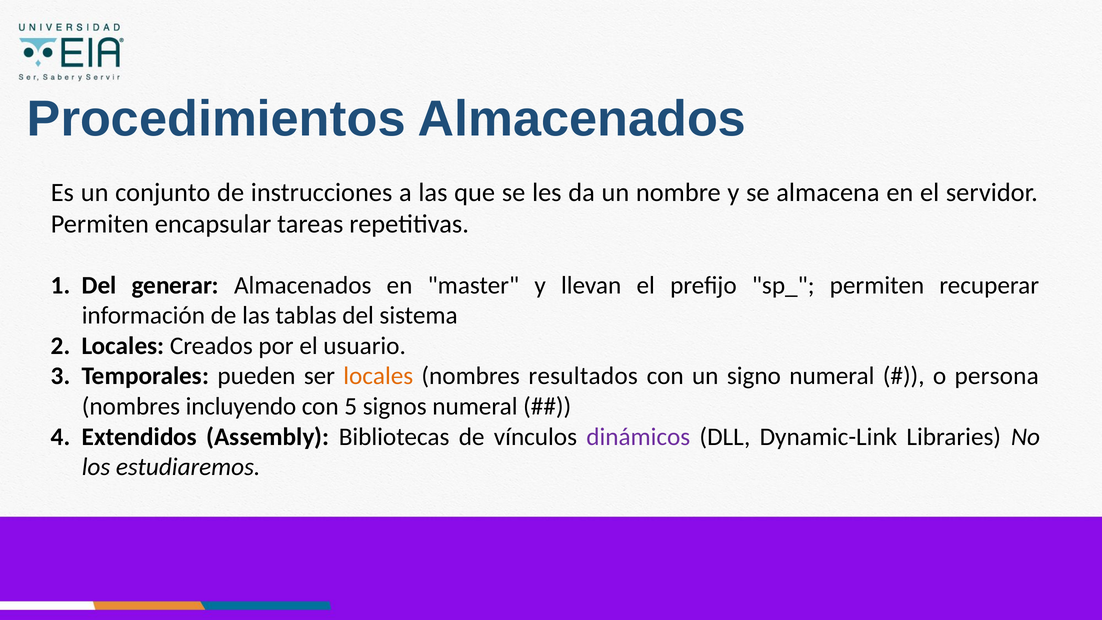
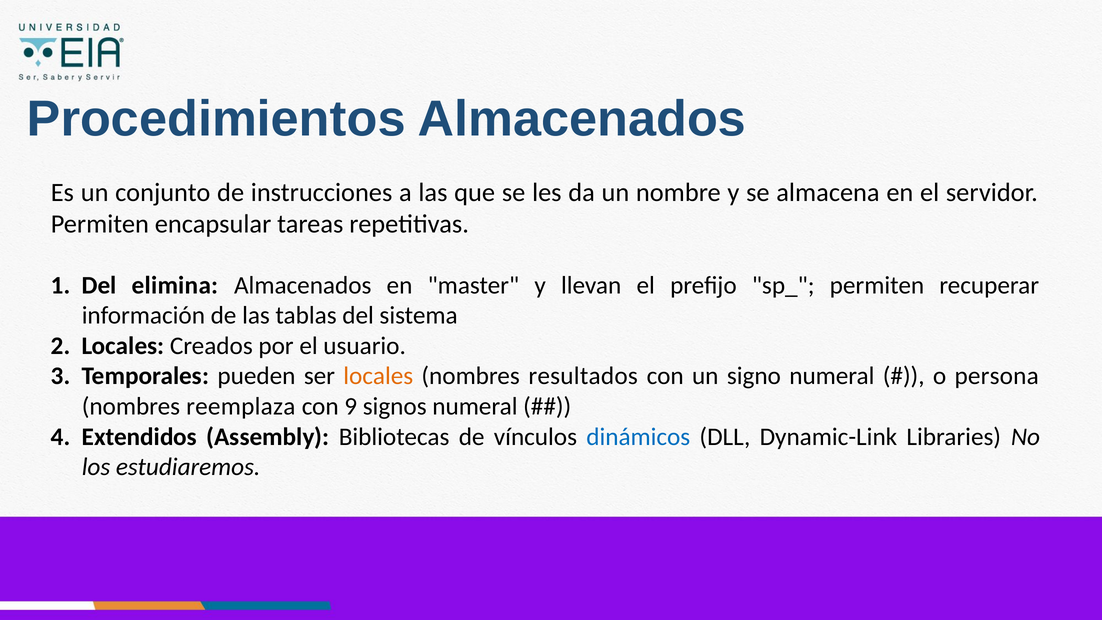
generar: generar -> elimina (175, 285)
incluyendo: incluyendo -> reemplaza (241, 406)
5: 5 -> 9 (351, 406)
dinámicos colour: purple -> blue (638, 437)
